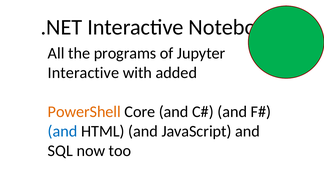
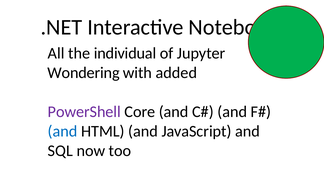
programs: programs -> individual (125, 53)
Interactive: Interactive -> Wondering (84, 73)
PowerShell colour: orange -> purple (84, 111)
